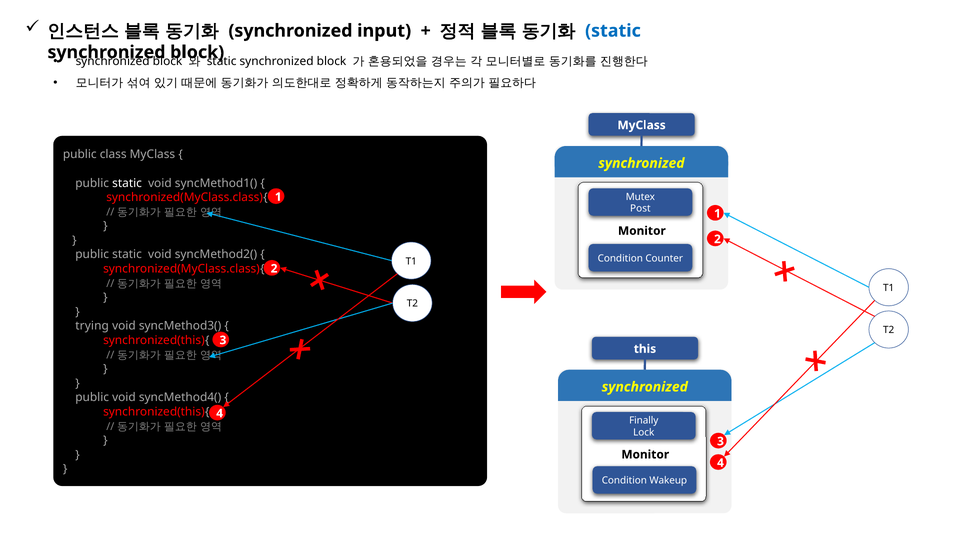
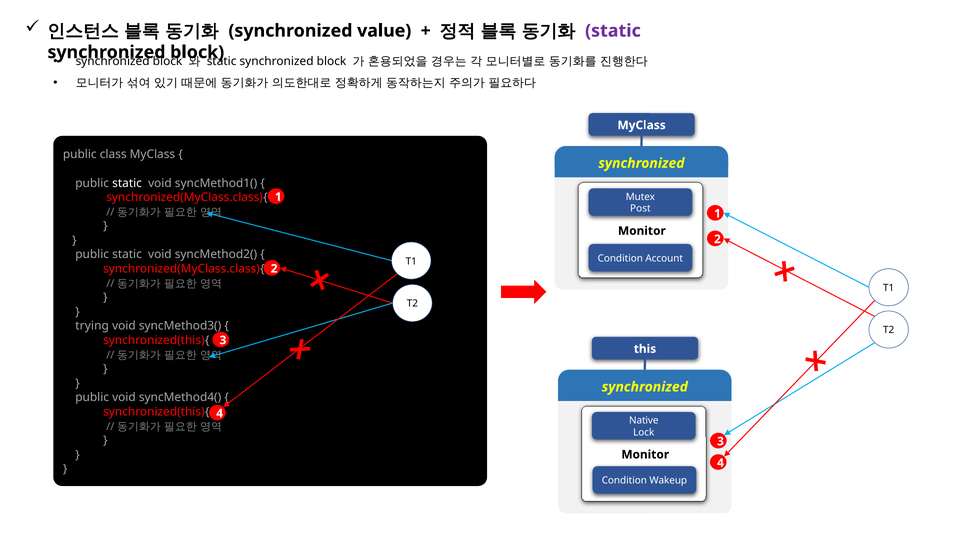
input: input -> value (384, 31)
static colour: blue -> purple (613, 31)
Counter: Counter -> Account (664, 258)
Finally: Finally -> Native (644, 420)
